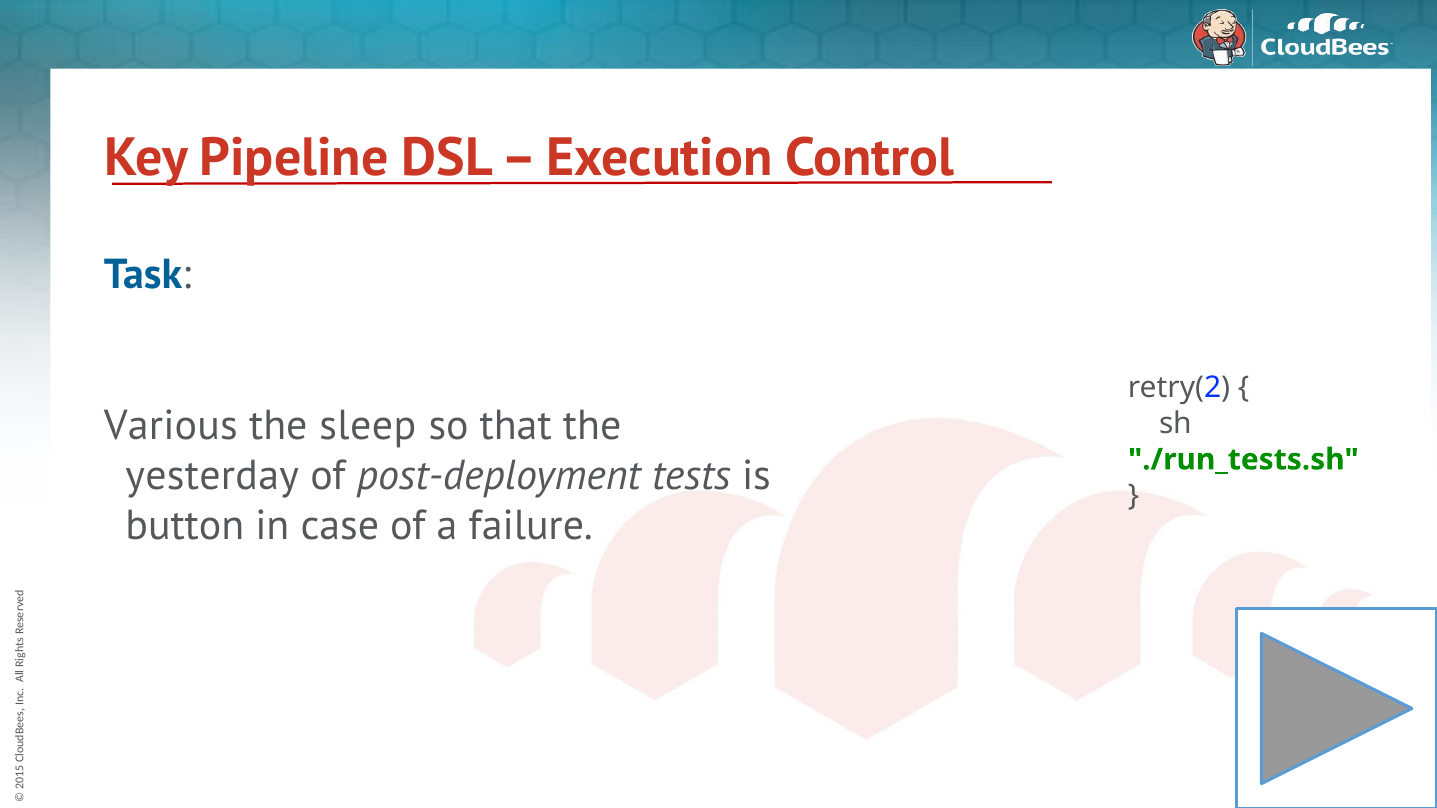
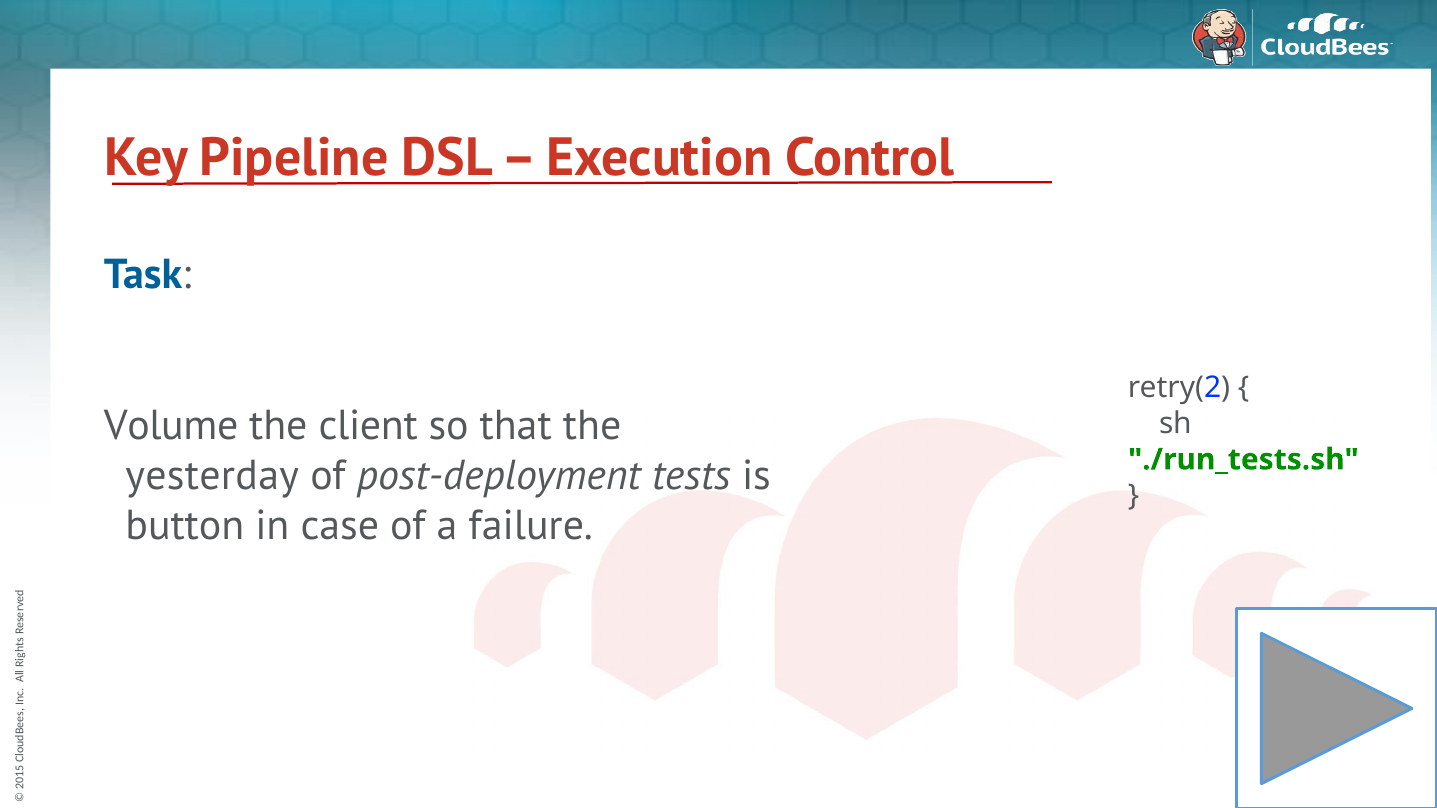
Various: Various -> Volume (171, 426)
sleep: sleep -> client (368, 426)
